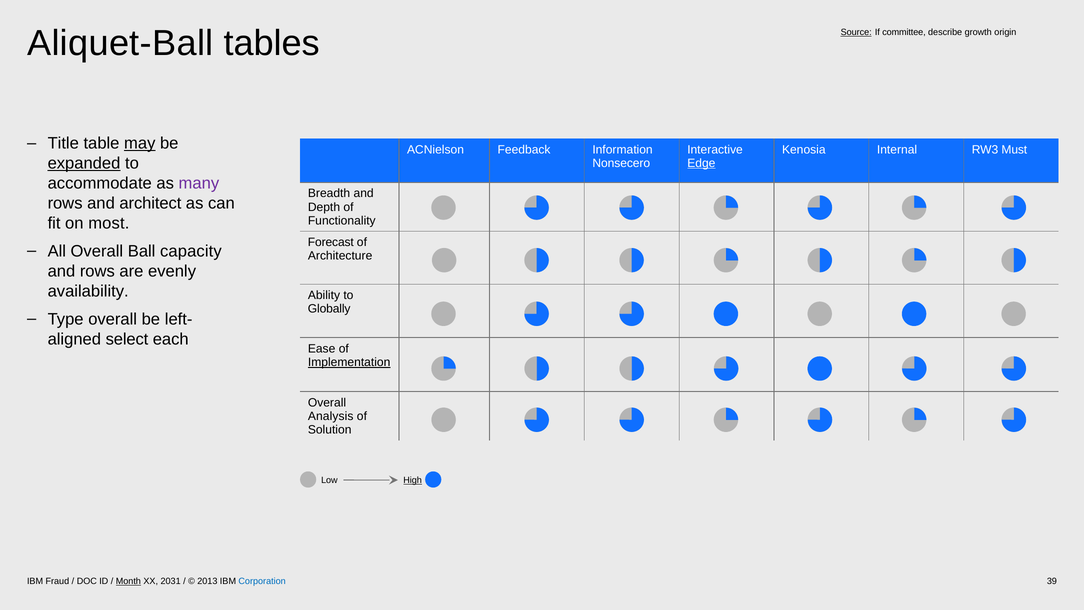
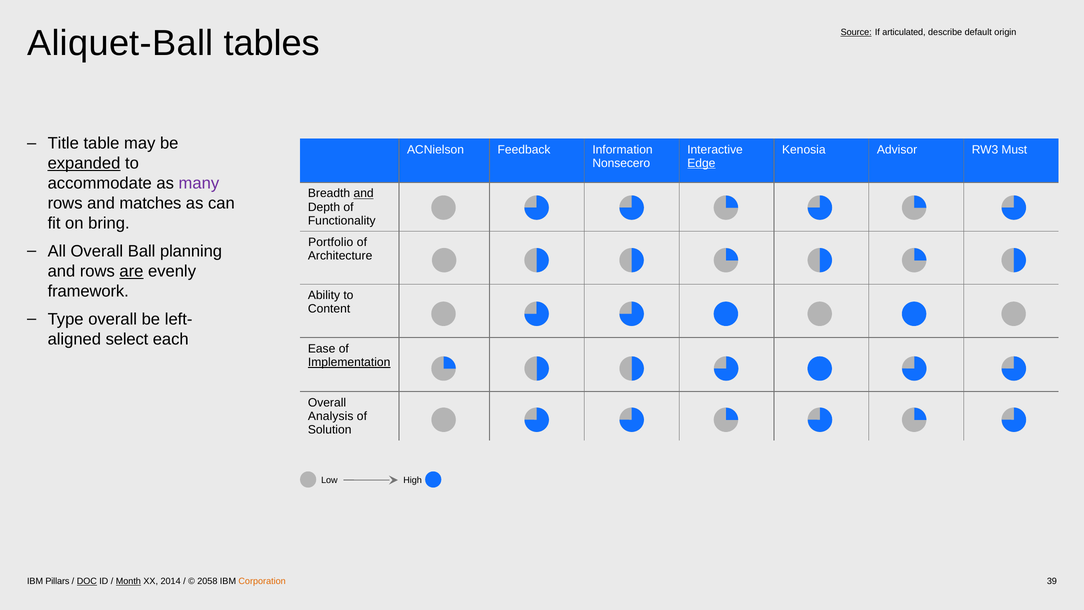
committee: committee -> articulated (904, 32)
growth: growth -> default (978, 32)
may underline: present -> none (140, 143)
Internal: Internal -> Advisor (897, 149)
and underline: none -> present (364, 193)
architect: architect -> matches (150, 203)
most: most -> bring (109, 223)
Forecast: Forecast -> Portfolio (331, 242)
capacity: capacity -> planning (191, 251)
are underline: none -> present (131, 271)
availability: availability -> framework (88, 291)
Globally: Globally -> Content (329, 309)
High underline: present -> none (413, 480)
Fraud: Fraud -> Pillars (57, 581)
DOC underline: none -> present (87, 581)
2031: 2031 -> 2014 (171, 581)
2013: 2013 -> 2058 (207, 581)
Corporation colour: blue -> orange (262, 581)
